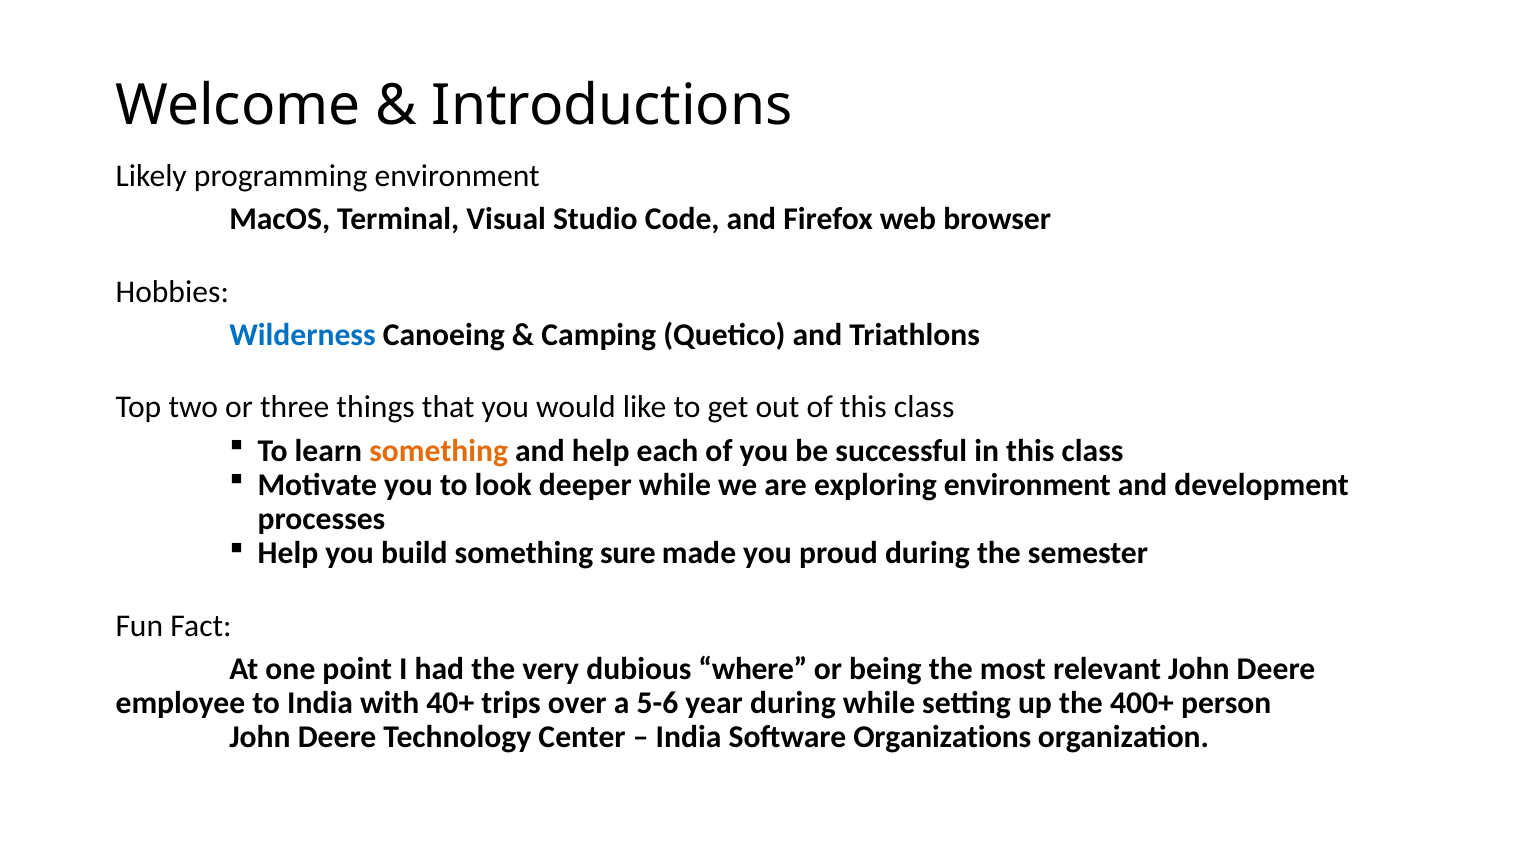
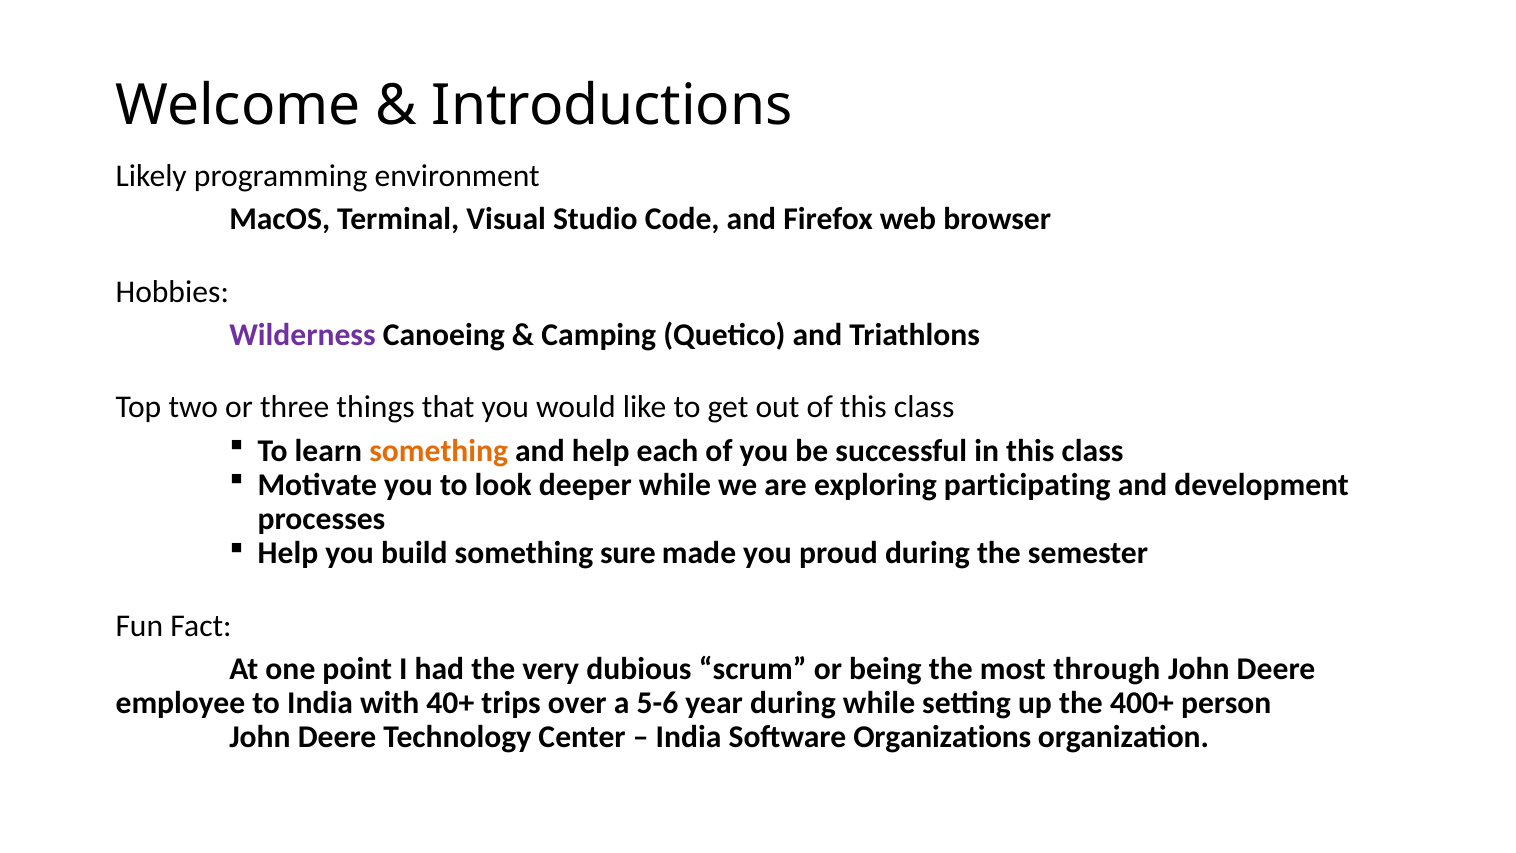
Wilderness colour: blue -> purple (302, 335)
exploring environment: environment -> participating (1027, 485)
where: where -> scrum (753, 669)
relevant: relevant -> through (1107, 669)
